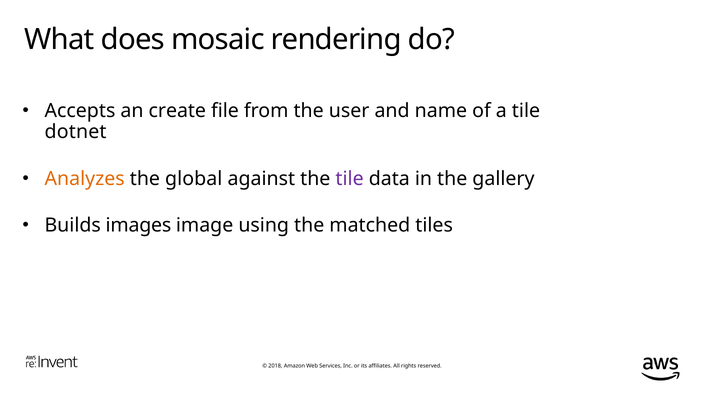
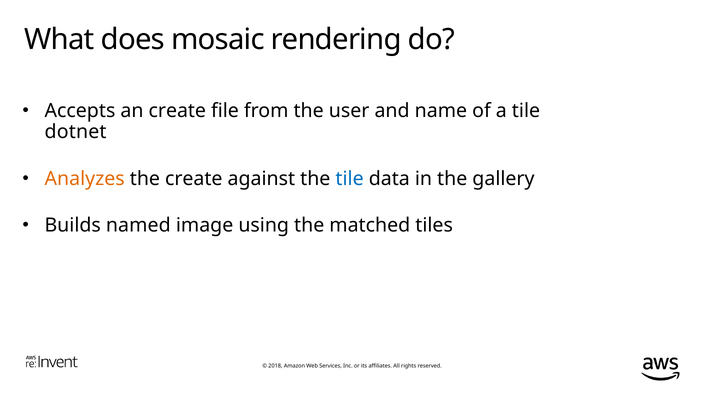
the global: global -> create (194, 179)
tile colour: purple -> blue (350, 179)
images: images -> named (138, 225)
